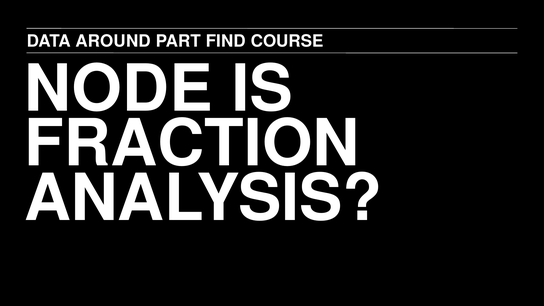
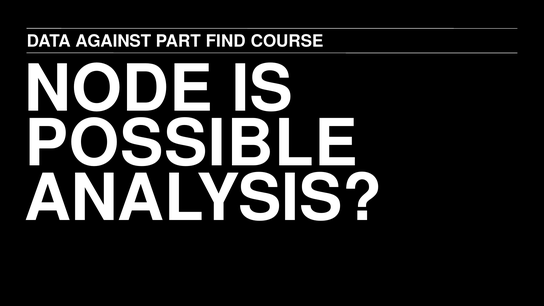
AROUND: AROUND -> AGAINST (113, 41)
FRACTION: FRACTION -> POSSIBLE (191, 144)
